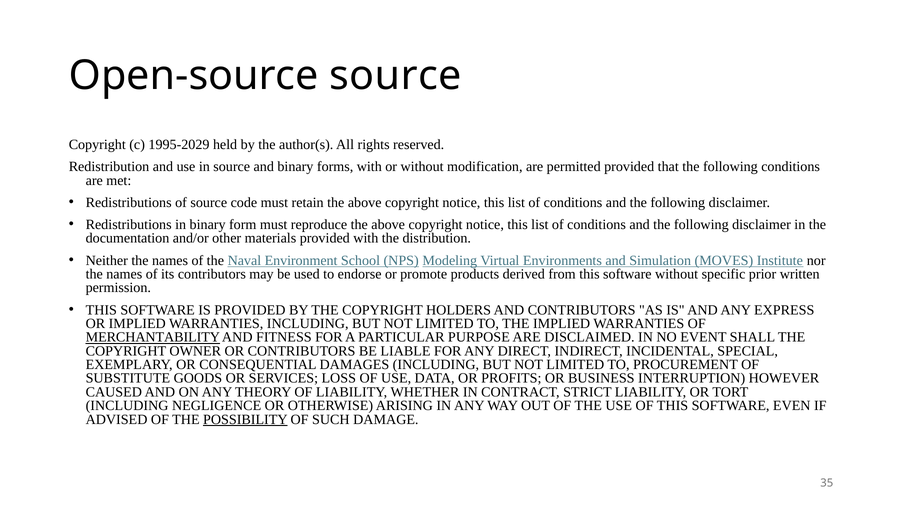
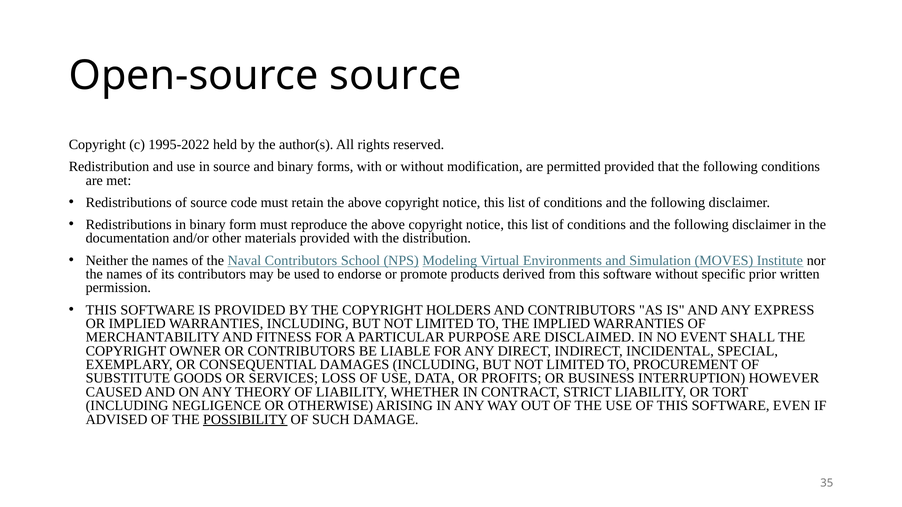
1995-2029: 1995-2029 -> 1995-2022 (179, 145)
Naval Environment: Environment -> Contributors (301, 261)
MERCHANTABILITY underline: present -> none (153, 338)
